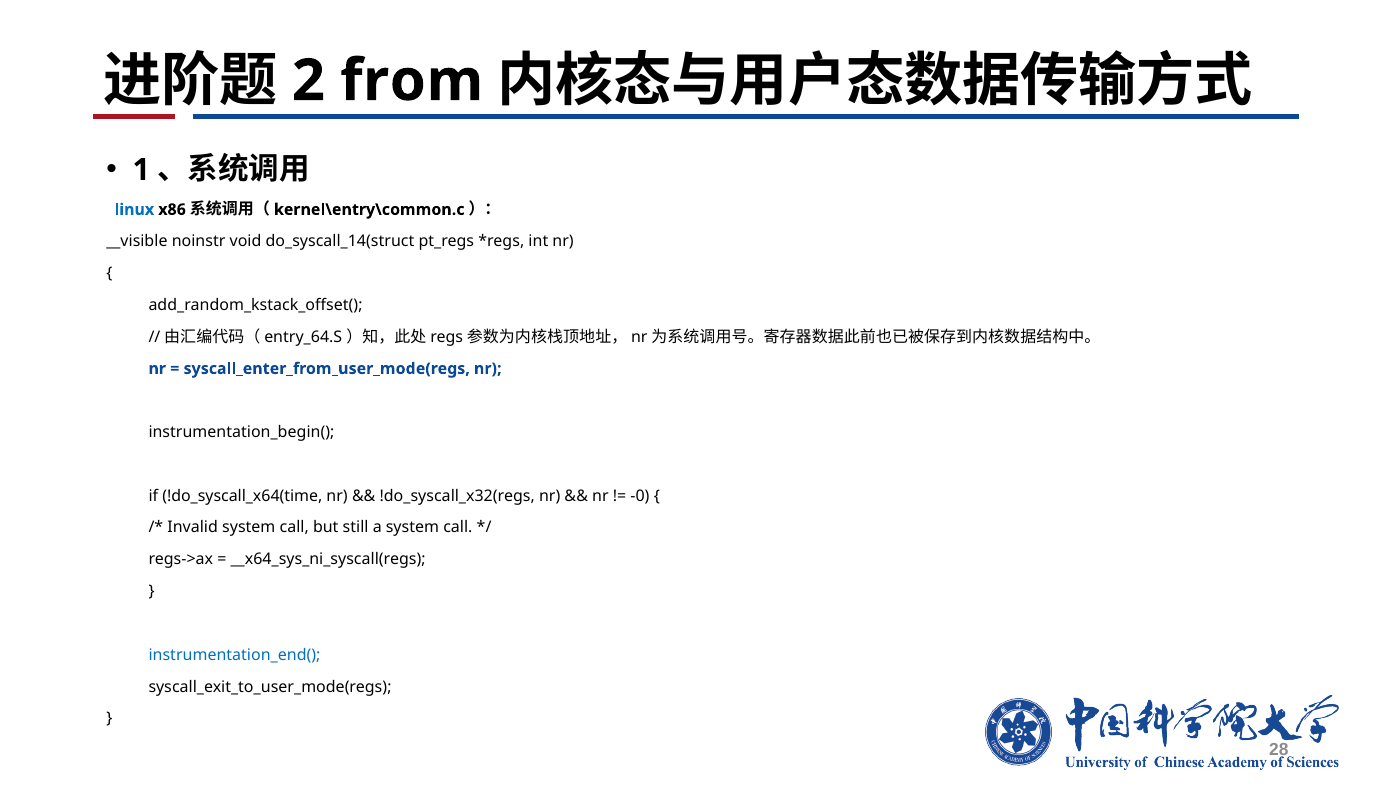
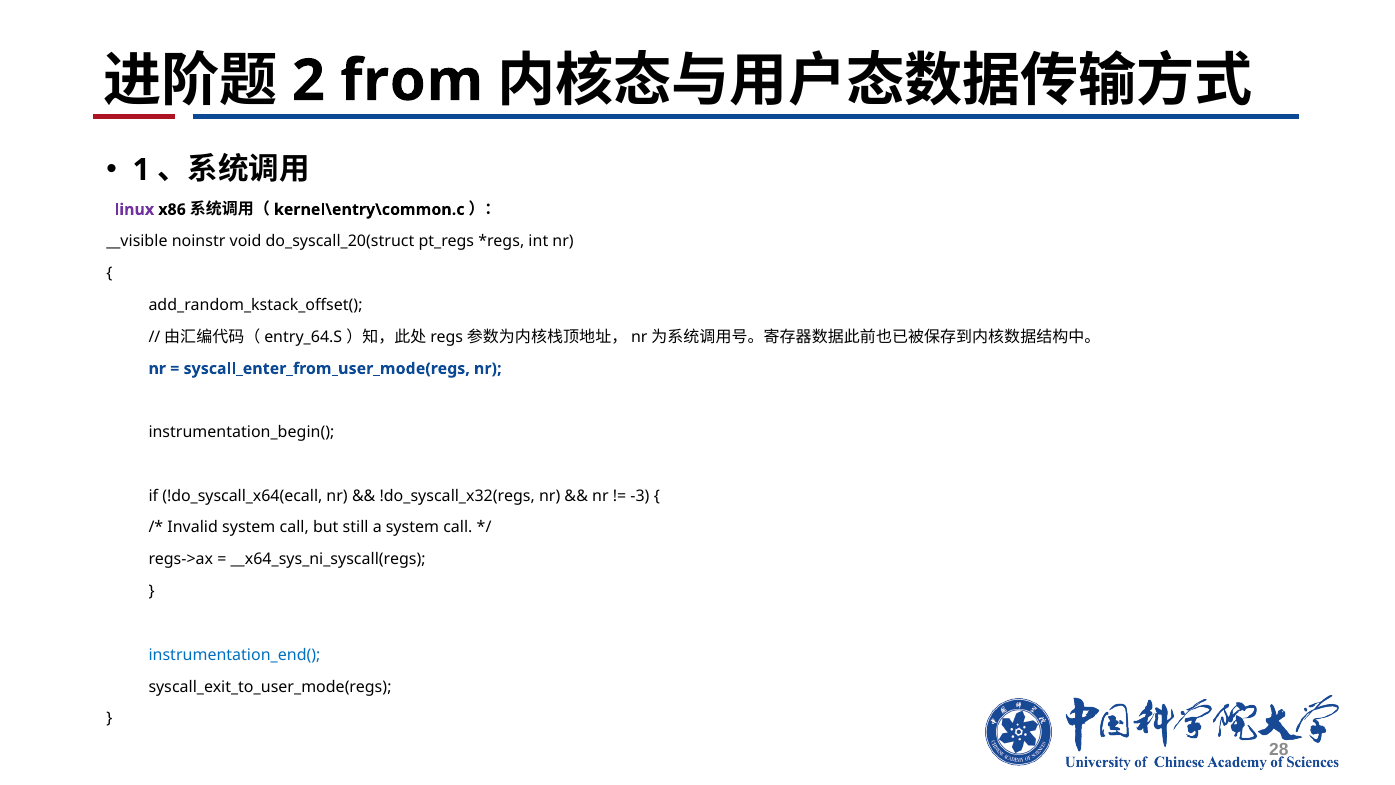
linux colour: blue -> purple (134, 209)
do_syscall_14(struct: do_syscall_14(struct -> do_syscall_20(struct (340, 241)
!do_syscall_x64(time: !do_syscall_x64(time -> !do_syscall_x64(ecall (242, 496)
-0: -0 -> -3 (640, 496)
